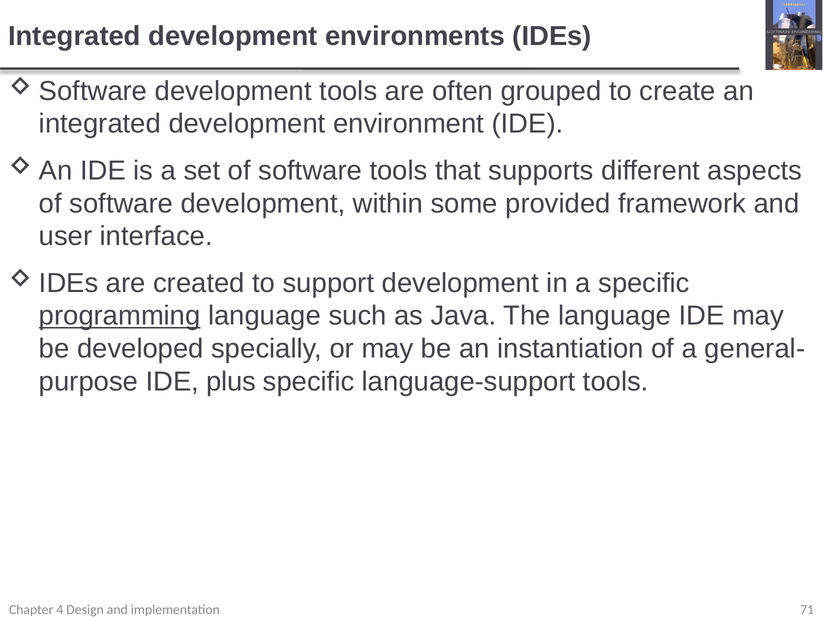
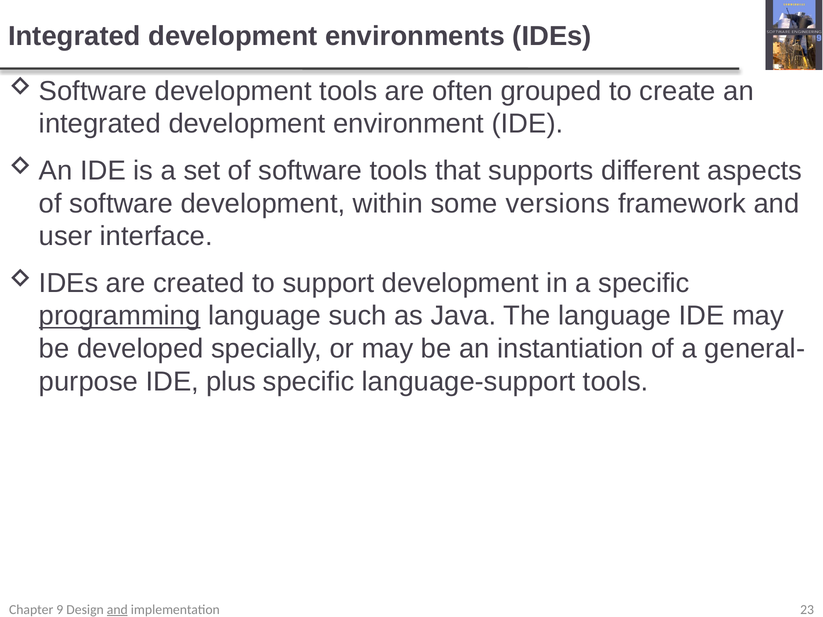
provided: provided -> versions (558, 204)
4: 4 -> 9 (60, 610)
and underline: none -> present (117, 610)
71: 71 -> 23 (807, 610)
